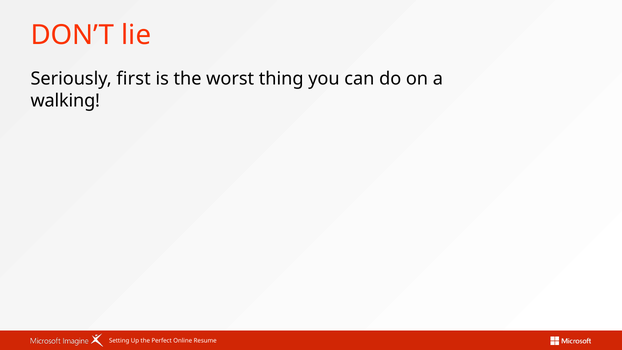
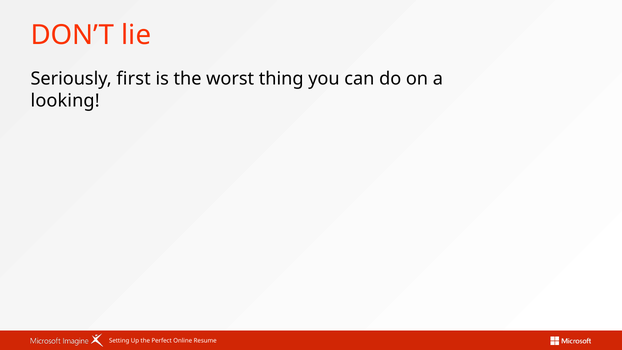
walking: walking -> looking (65, 101)
